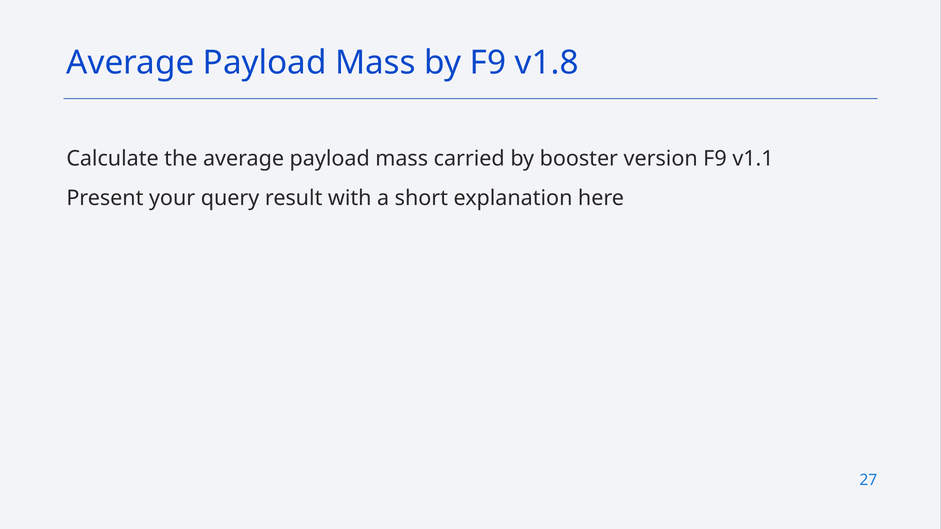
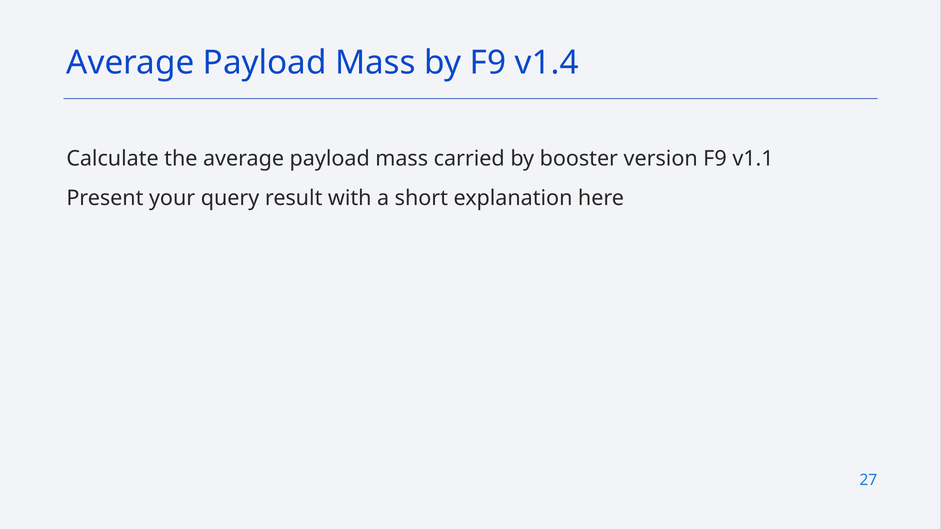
v1.8: v1.8 -> v1.4 (547, 63)
